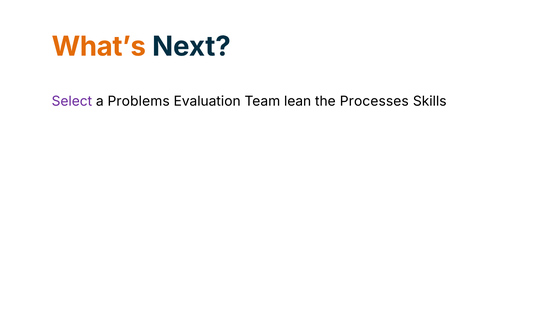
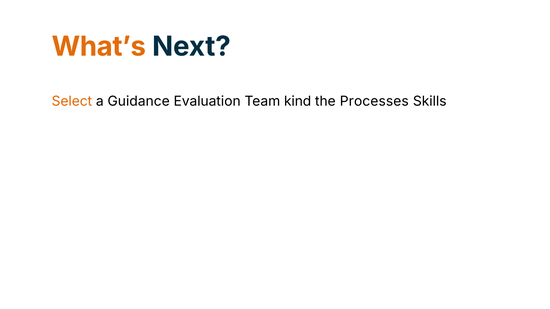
Select colour: purple -> orange (72, 102)
Problems: Problems -> Guidance (139, 102)
lean: lean -> kind (298, 102)
